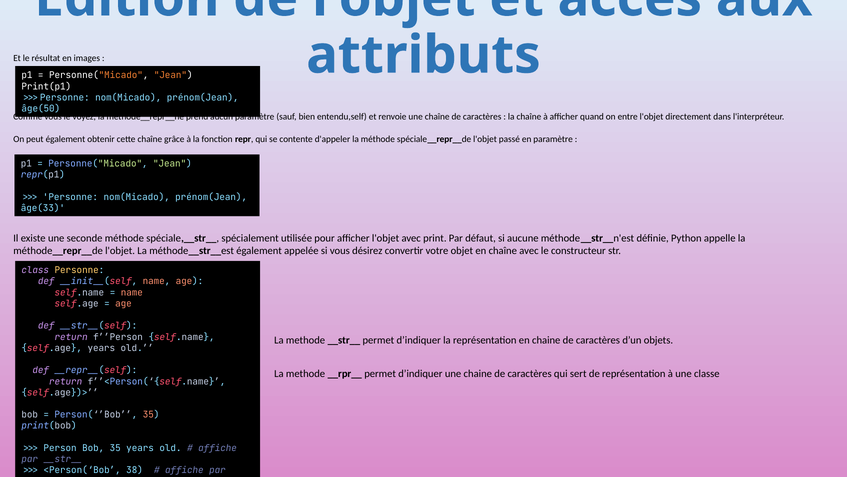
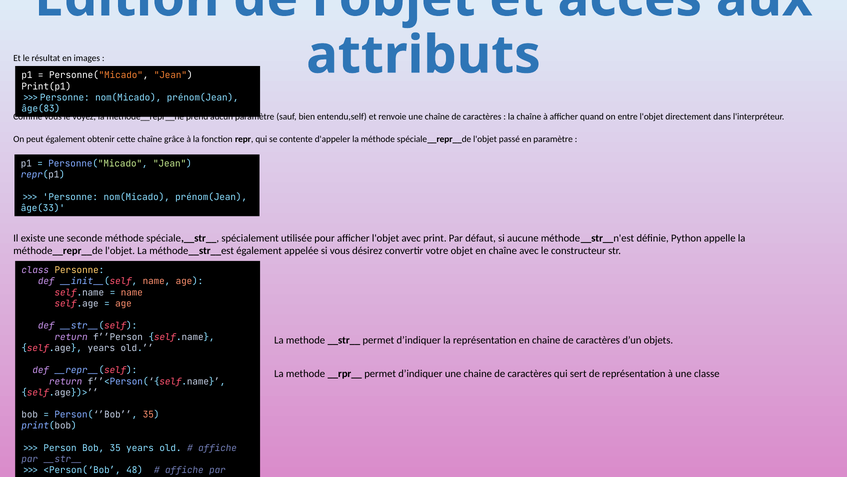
âge(50: âge(50 -> âge(83 (41, 109)
38)>: 38)> -> 48)> (137, 470)
